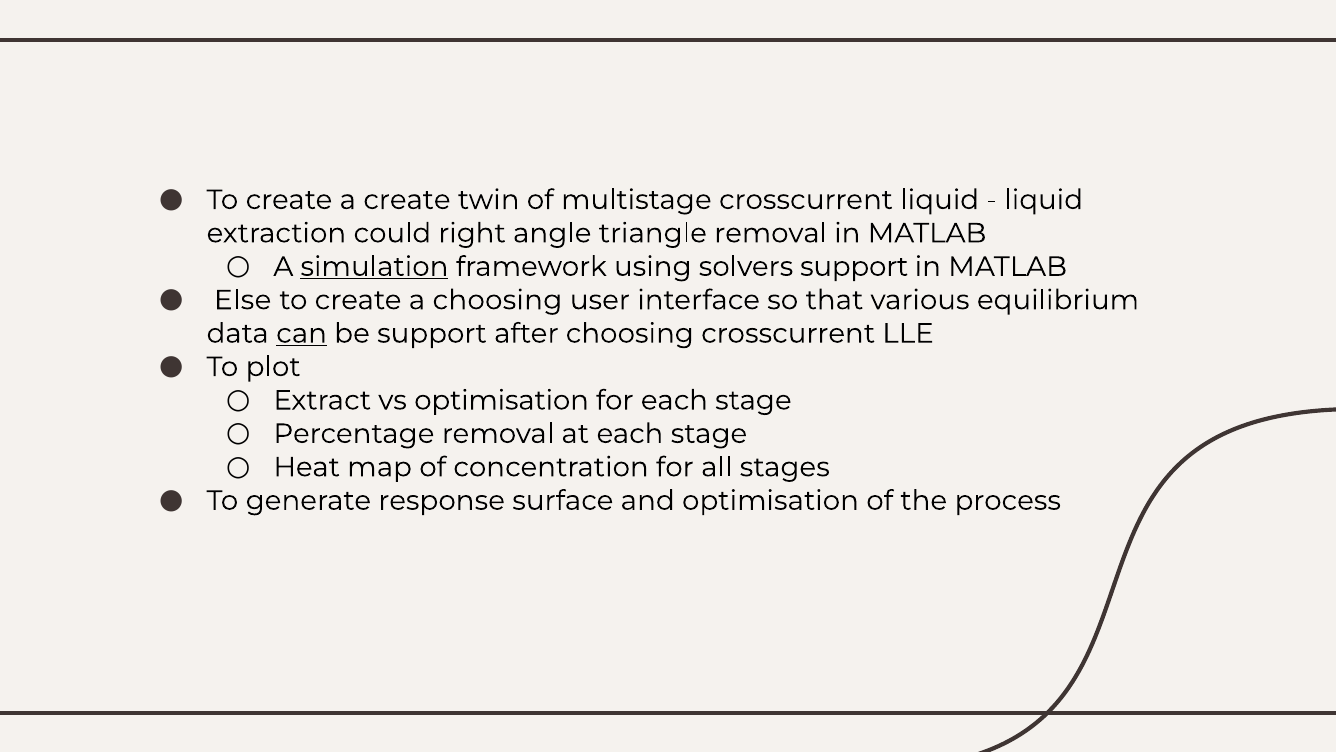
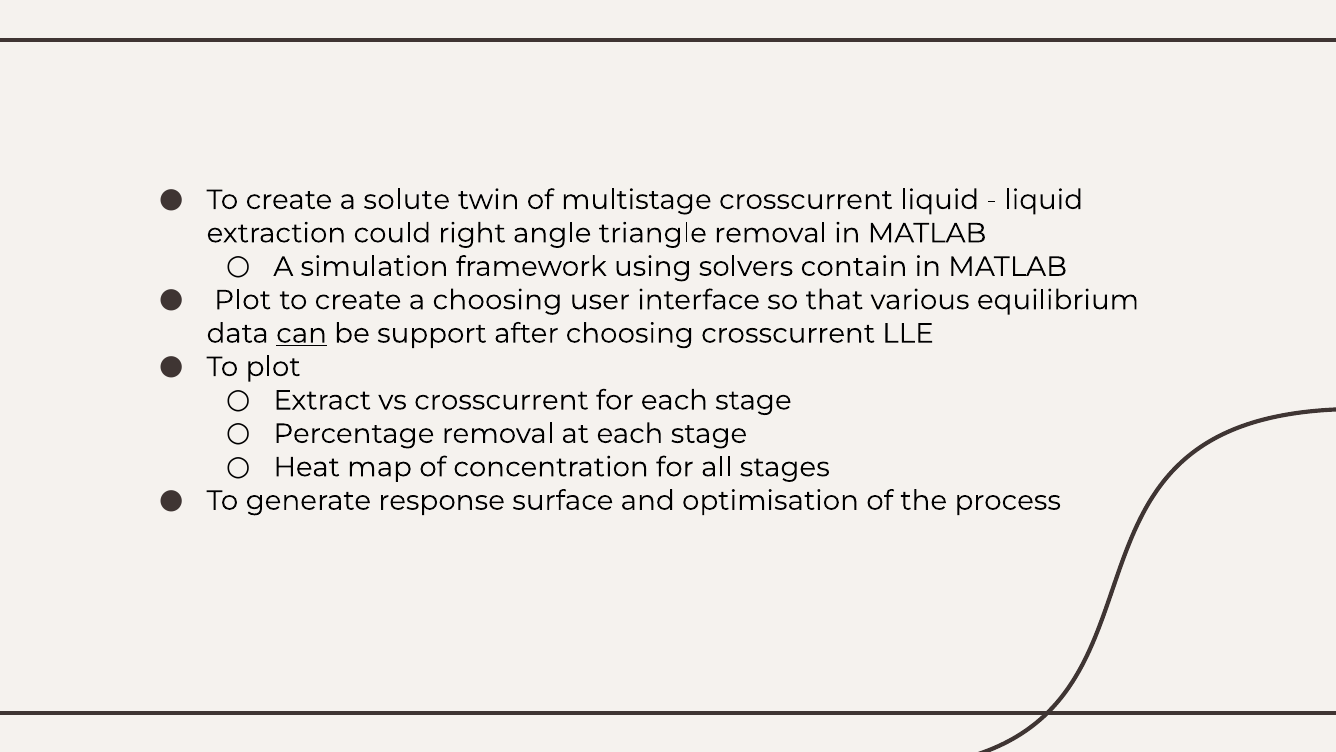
a create: create -> solute (407, 200)
simulation underline: present -> none (374, 266)
solvers support: support -> contain (854, 266)
Else: Else -> Plot (243, 300)
vs optimisation: optimisation -> crosscurrent (501, 400)
